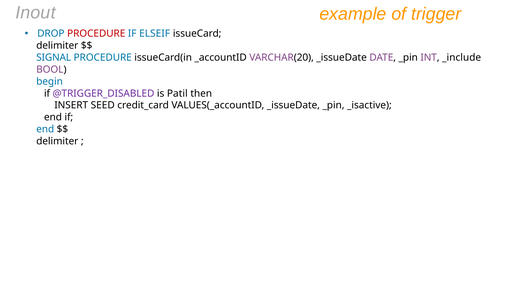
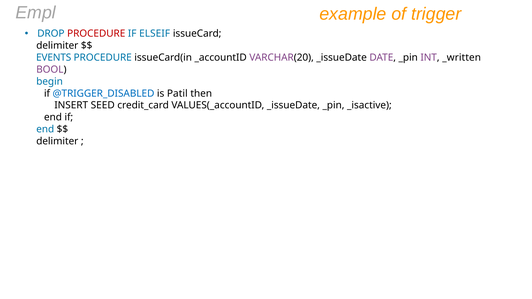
Inout: Inout -> Empl (36, 13)
SIGNAL: SIGNAL -> EVENTS (54, 58)
_include: _include -> _written (462, 58)
@TRIGGER_DISABLED colour: purple -> blue (103, 93)
